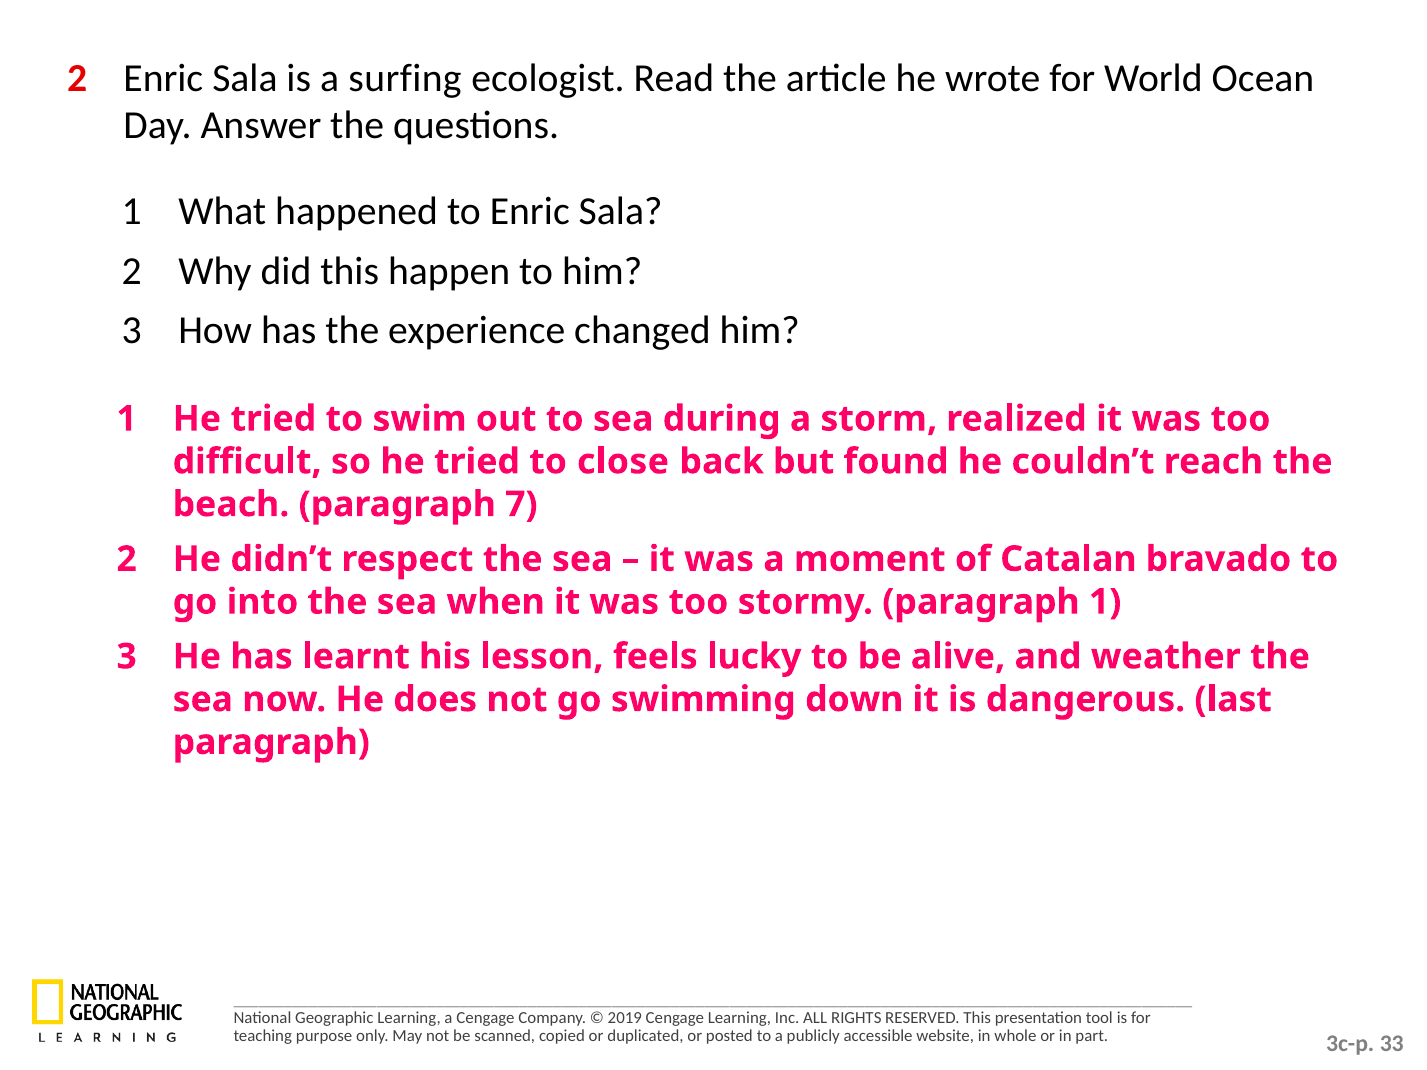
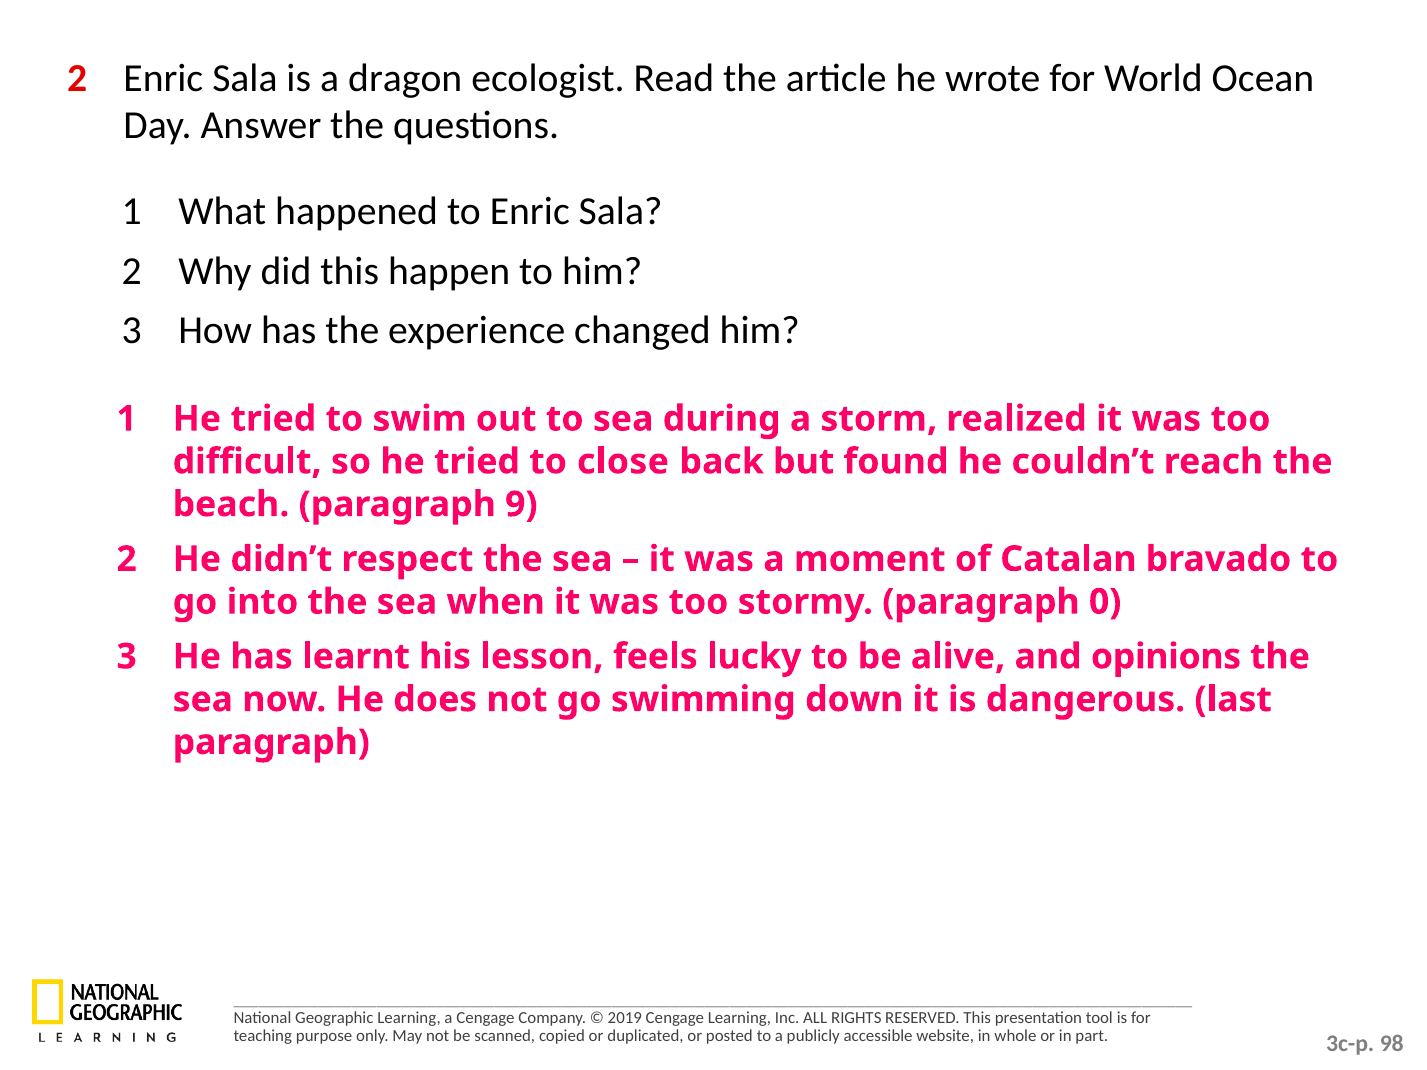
surfing: surfing -> dragon (405, 78)
7: 7 -> 9 (521, 505)
stormy paragraph 1: 1 -> 0 (1105, 602)
weather: weather -> opinions (1166, 657)
33: 33 -> 98 (1392, 1044)
